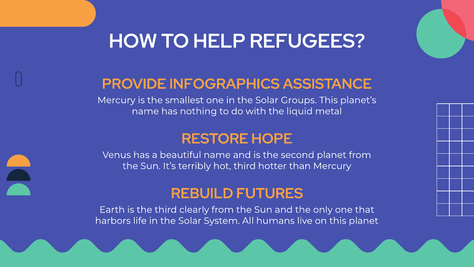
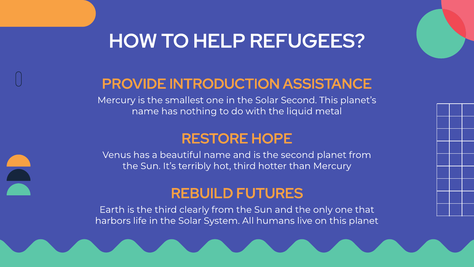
INFOGRAPHICS: INFOGRAPHICS -> INTRODUCTION (225, 84)
Solar Groups: Groups -> Second (299, 100)
